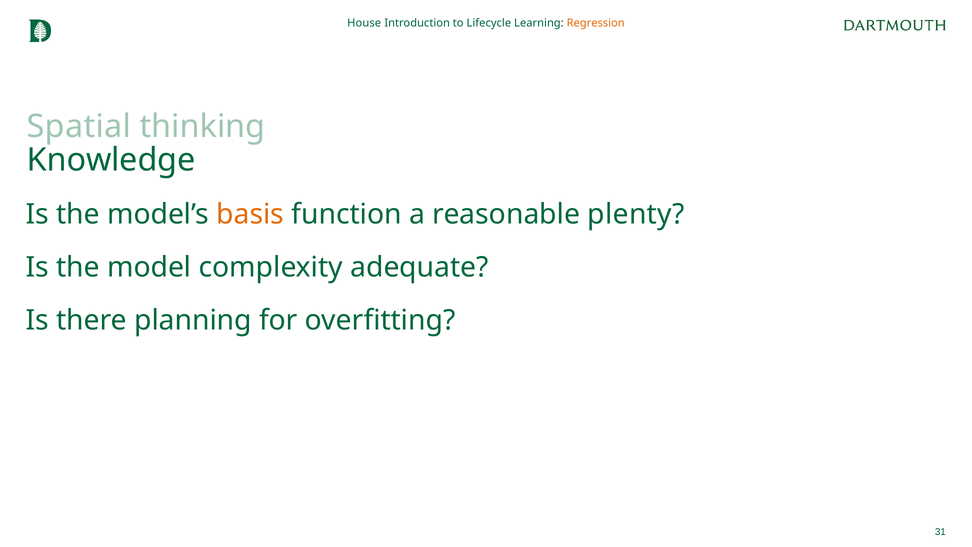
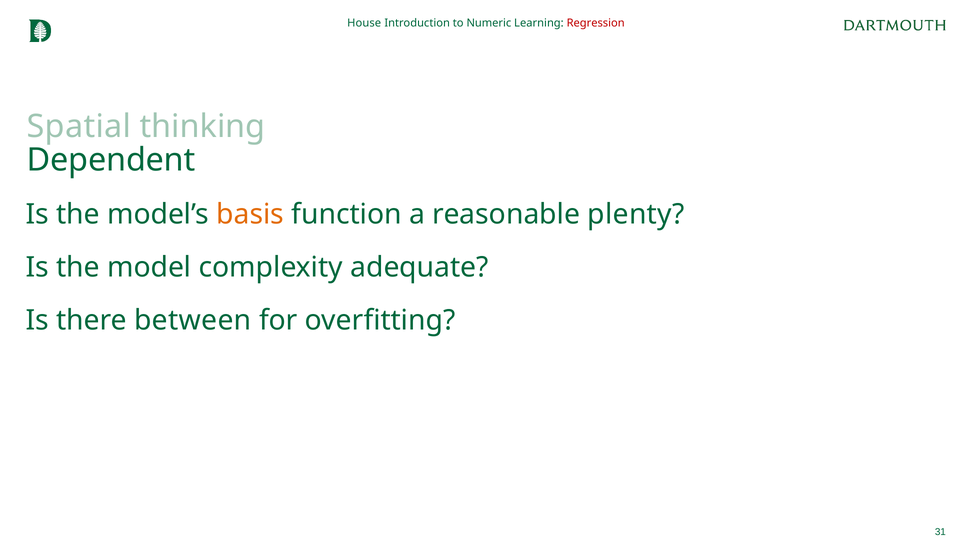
Lifecycle: Lifecycle -> Numeric (489, 23)
Regression colour: orange -> red (596, 23)
Knowledge: Knowledge -> Dependent (111, 160)
planning: planning -> between (193, 320)
